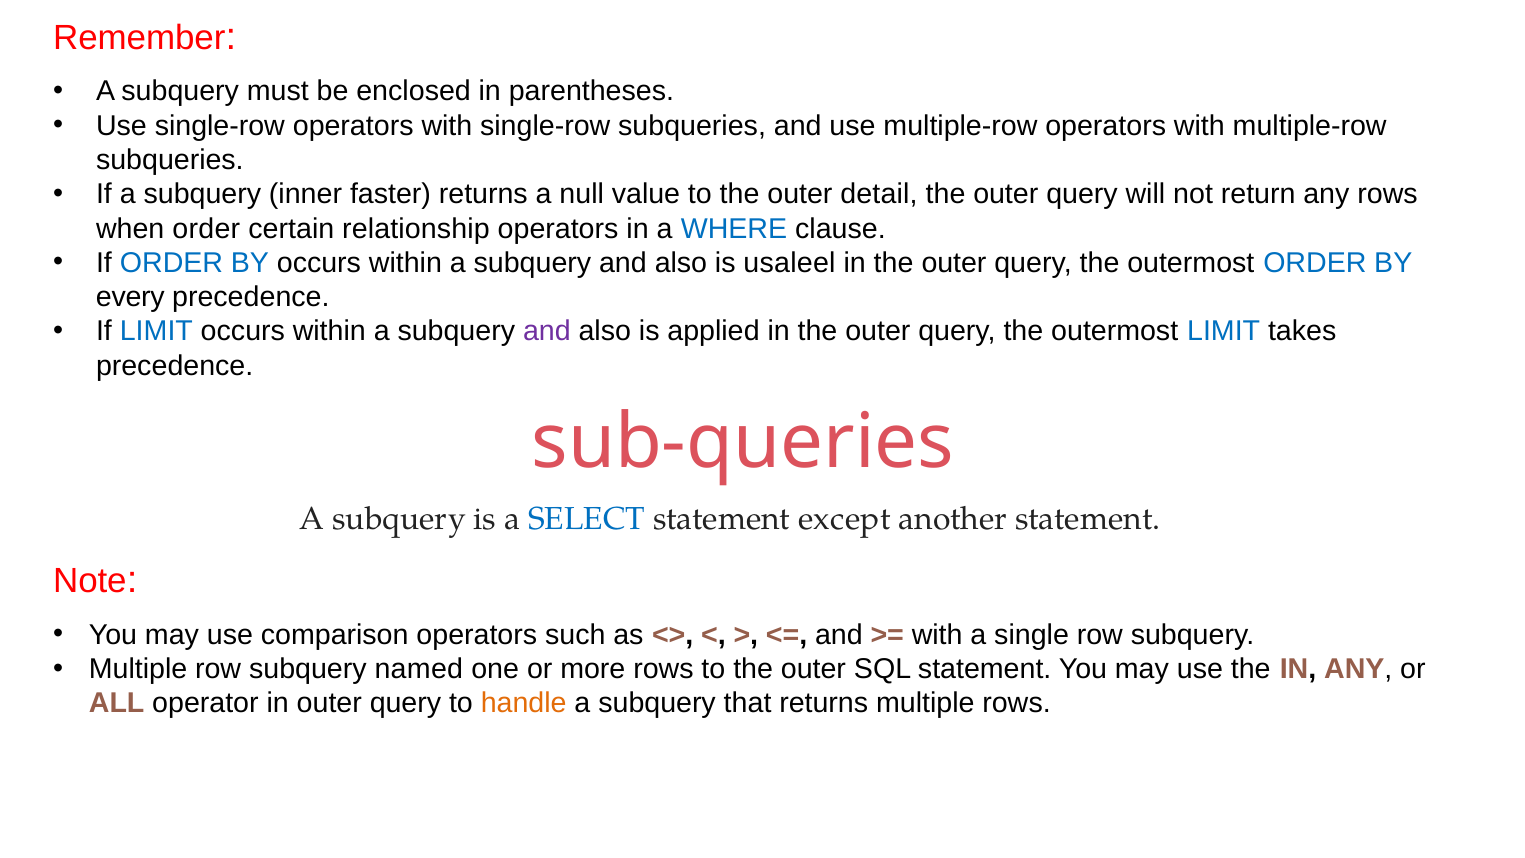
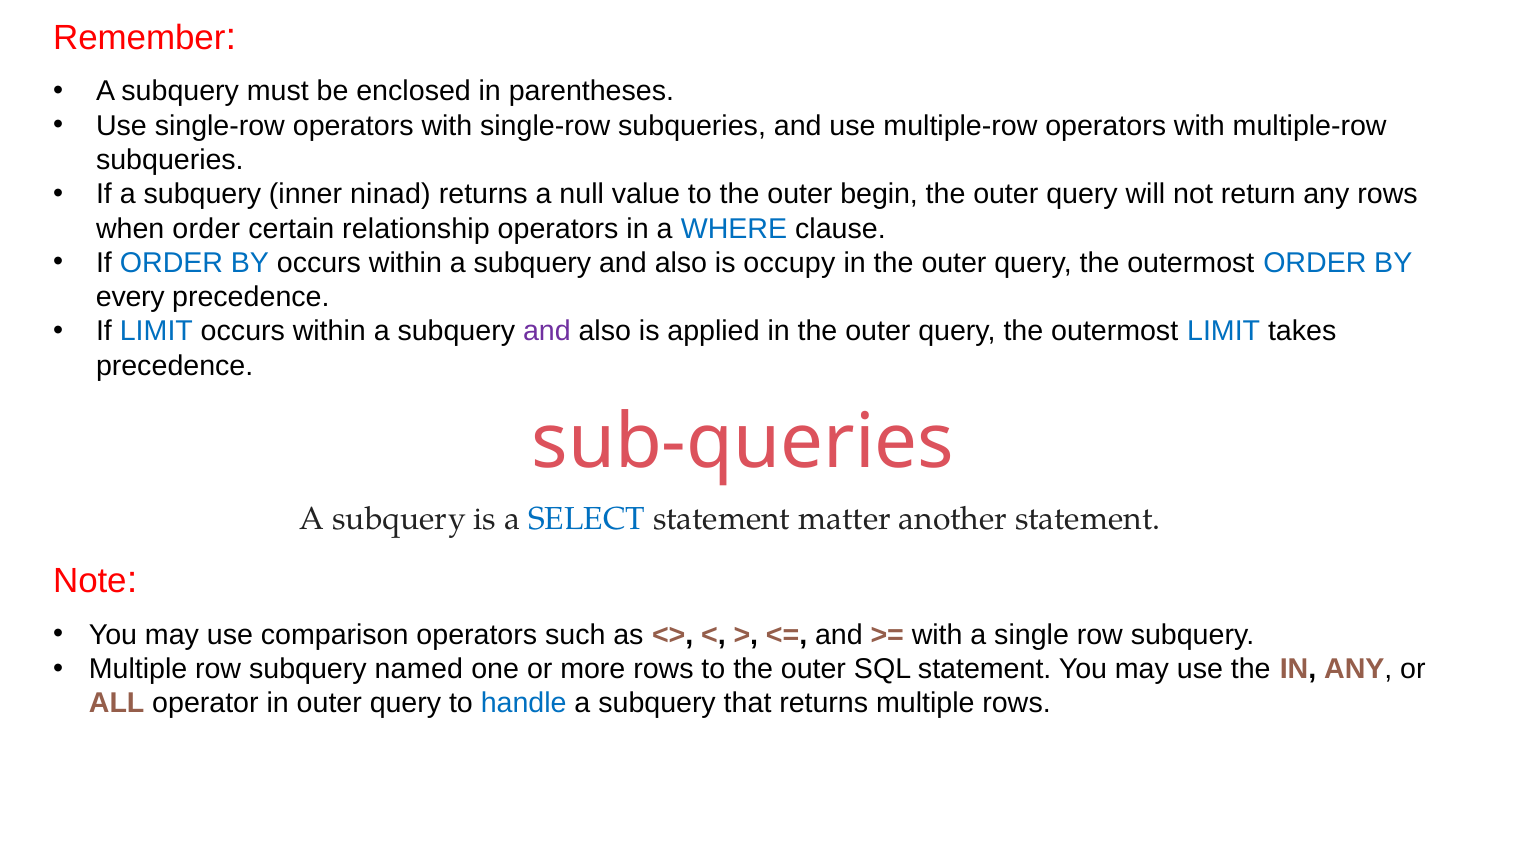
faster: faster -> ninad (390, 194)
detail: detail -> begin (879, 194)
usaleel: usaleel -> occupy (789, 263)
except: except -> matter (845, 519)
handle colour: orange -> blue (524, 703)
